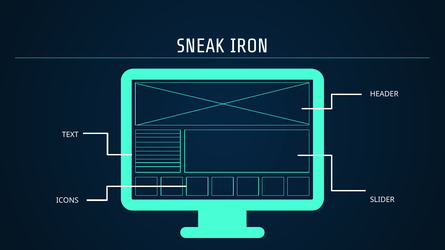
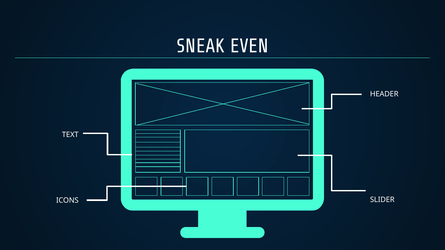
IRON: IRON -> EVEN (249, 46)
